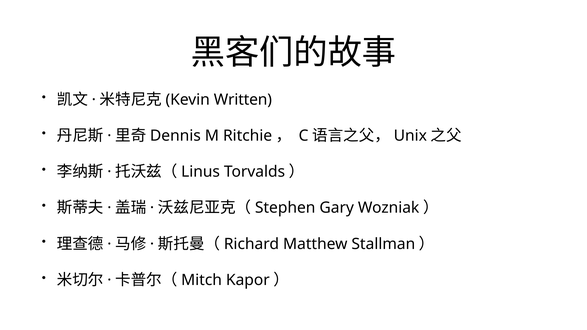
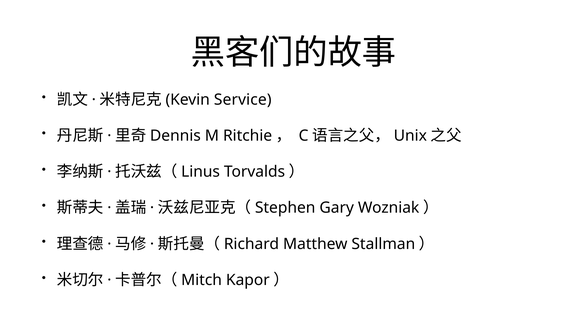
Written: Written -> Service (243, 100)
